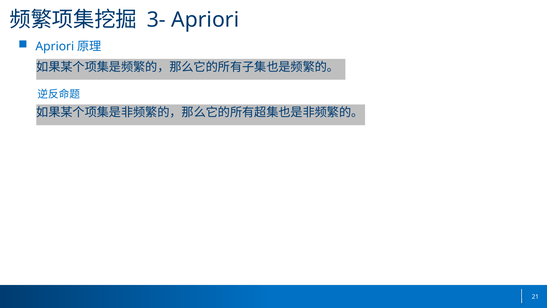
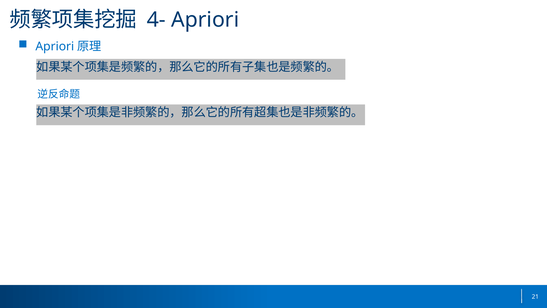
3-: 3- -> 4- (156, 20)
